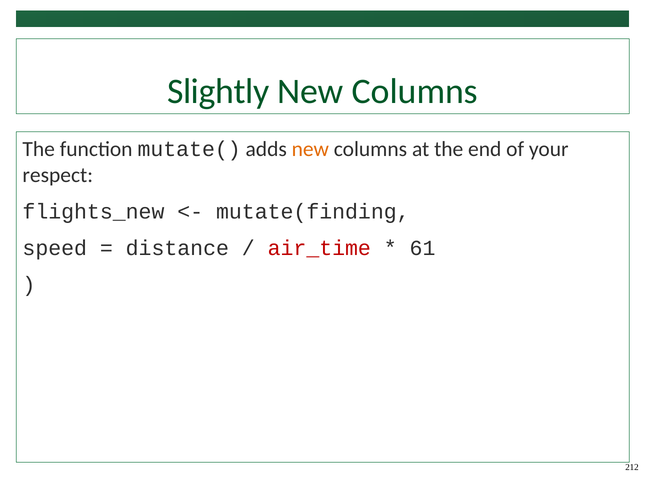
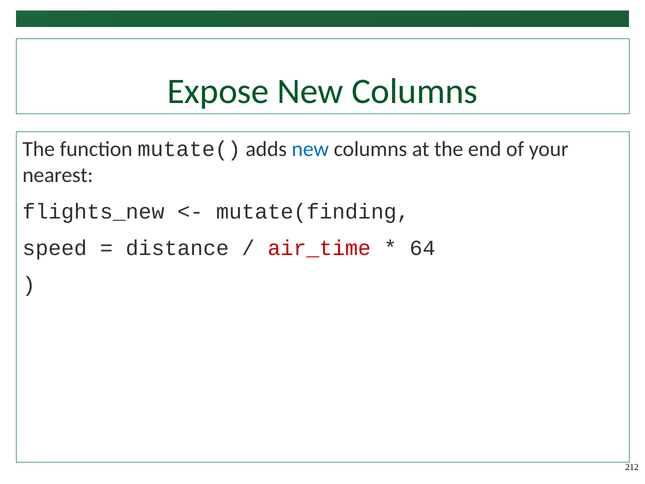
Slightly: Slightly -> Expose (218, 92)
new colour: orange -> blue (310, 149)
respect: respect -> nearest (58, 175)
61: 61 -> 64 (423, 248)
